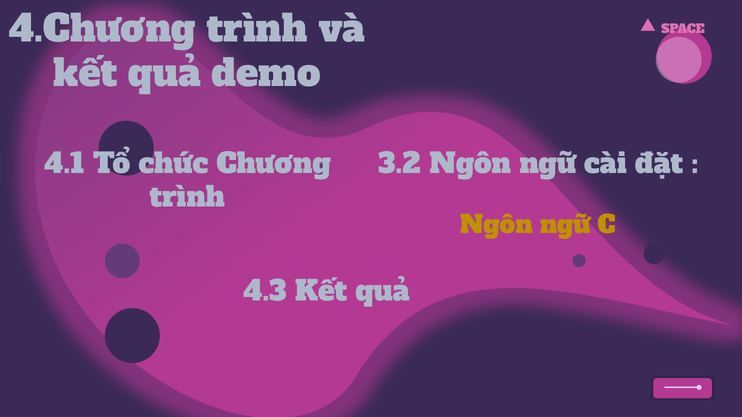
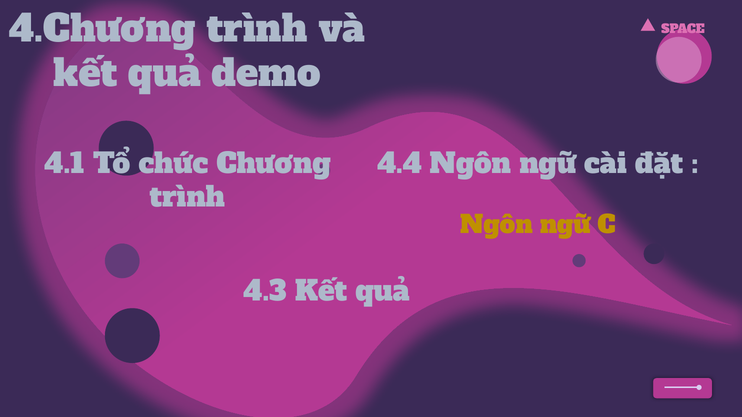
3.2: 3.2 -> 4.4 (400, 164)
